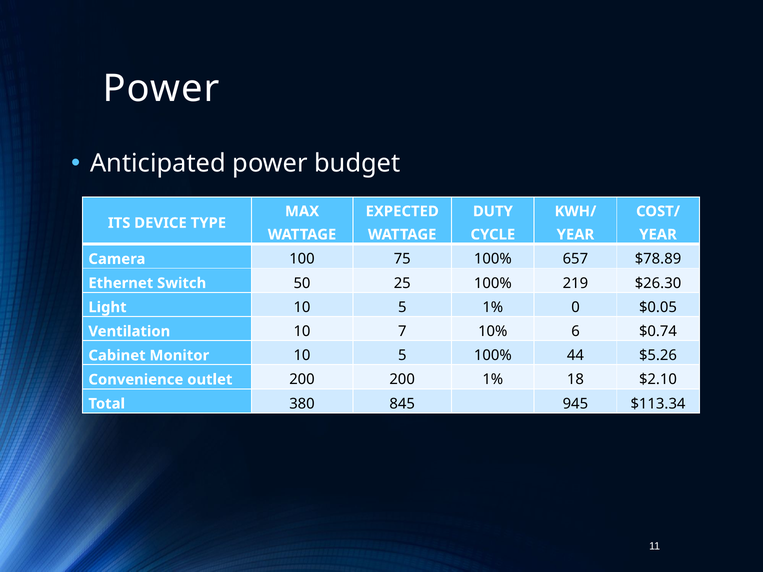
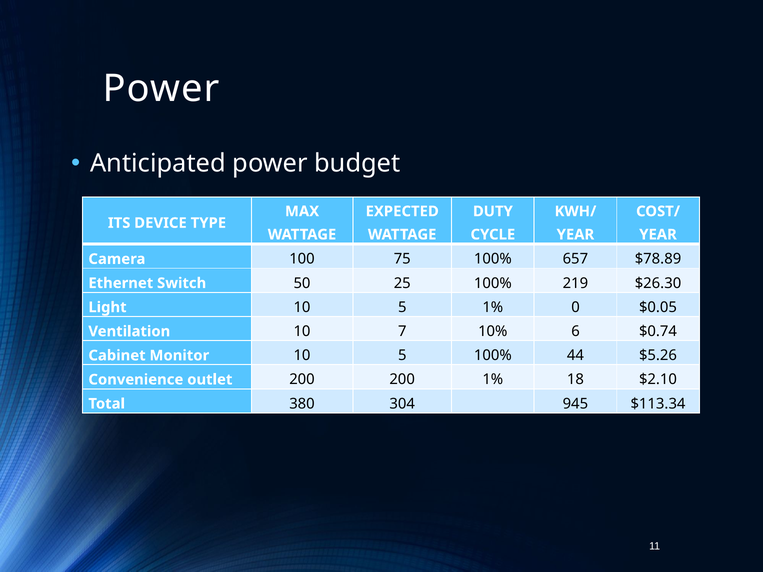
845: 845 -> 304 (402, 404)
